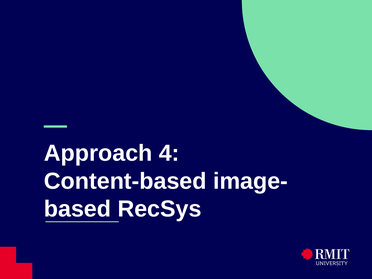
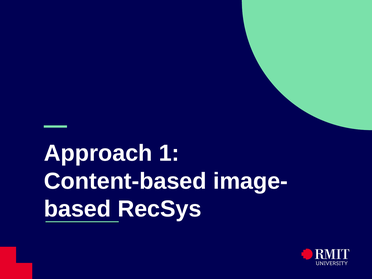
4: 4 -> 1 (169, 153)
